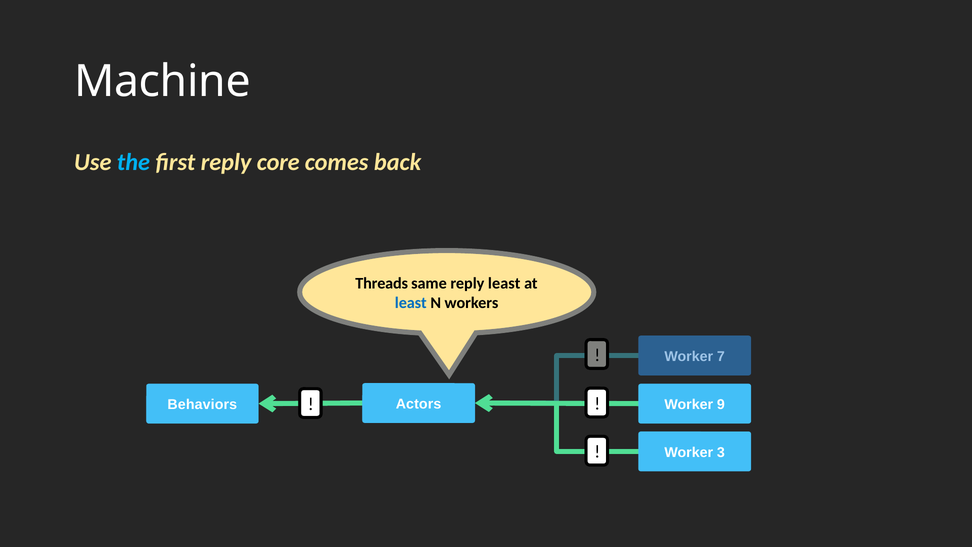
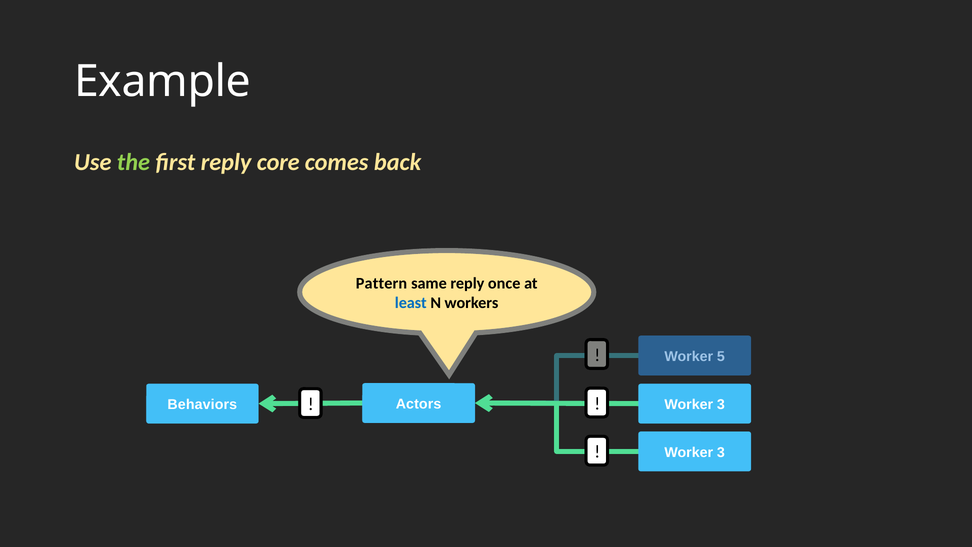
Machine: Machine -> Example (162, 82)
the colour: light blue -> light green (133, 162)
Threads: Threads -> Pattern (382, 283)
reply least: least -> once (504, 283)
7: 7 -> 5 (721, 356)
9: 9 -> 3 (721, 404)
